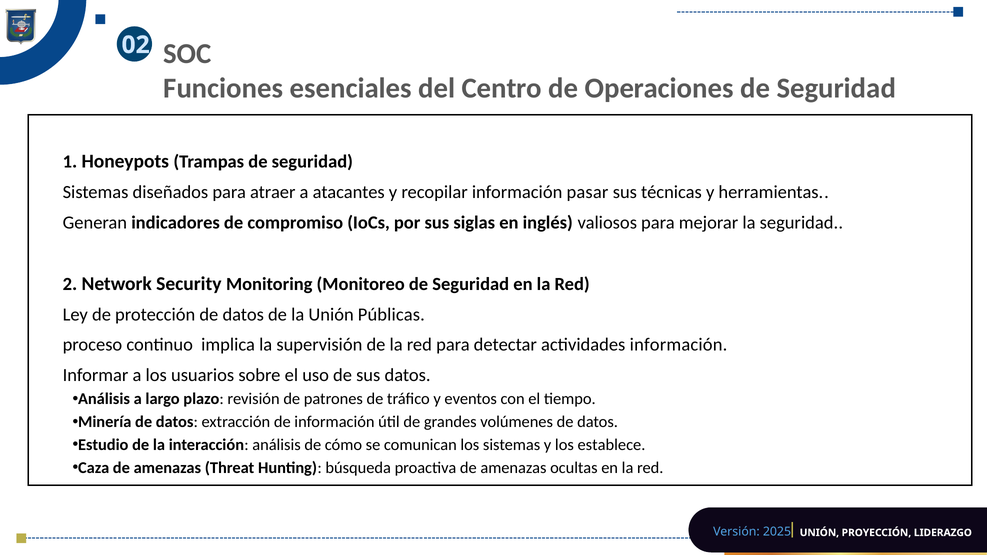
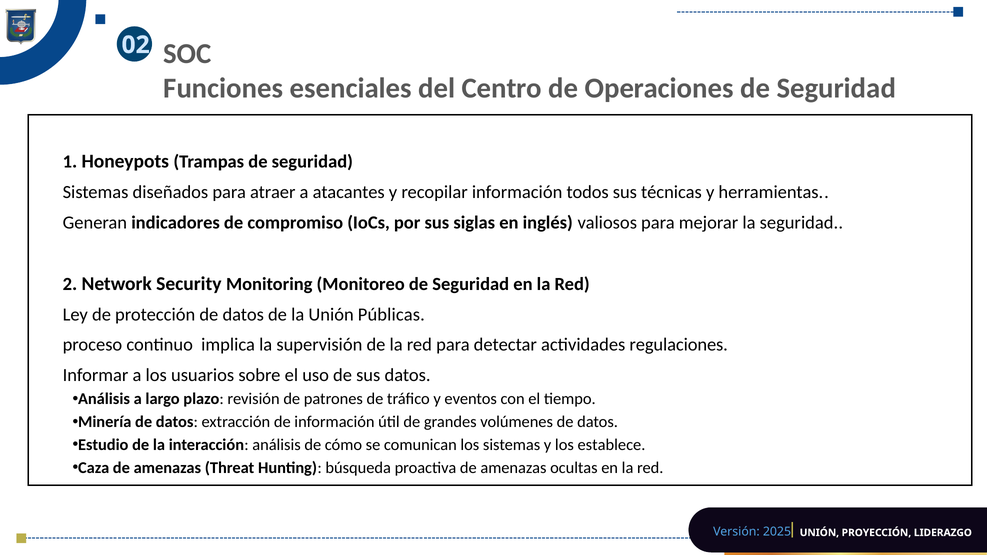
pasar: pasar -> todos (588, 192)
actividades información: información -> regulaciones (679, 345)
